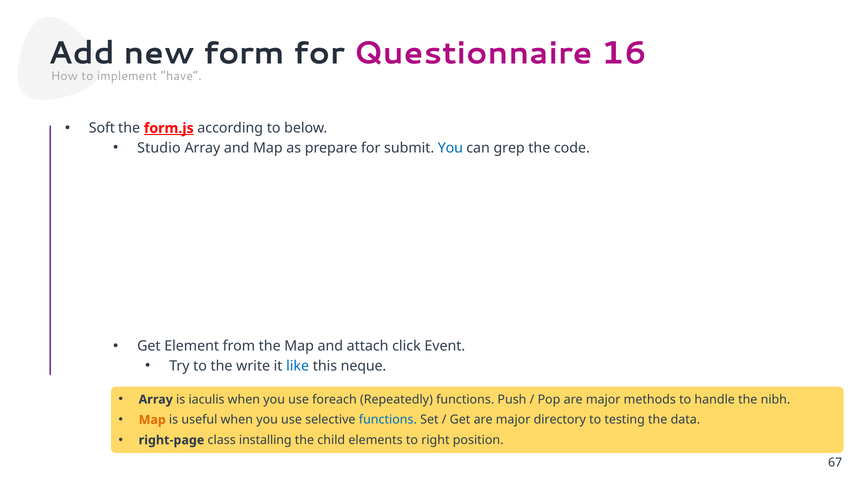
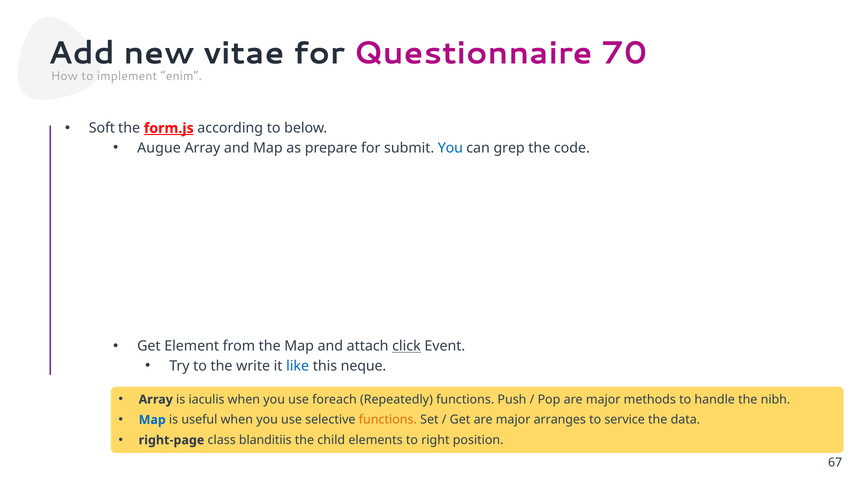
form: form -> vitae (244, 53)
16: 16 -> 70 (624, 53)
have: have -> enim (181, 76)
Studio: Studio -> Augue (159, 148)
click underline: none -> present (406, 346)
Map colour: orange -> blue (152, 420)
functions colour: blue -> orange (388, 420)
directory: directory -> arranges (560, 420)
testing: testing -> service (625, 420)
installing: installing -> blanditiis (265, 440)
